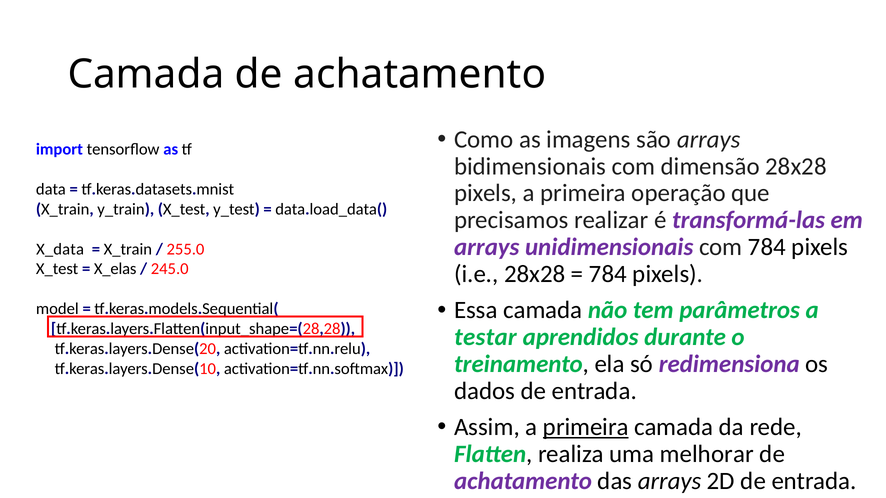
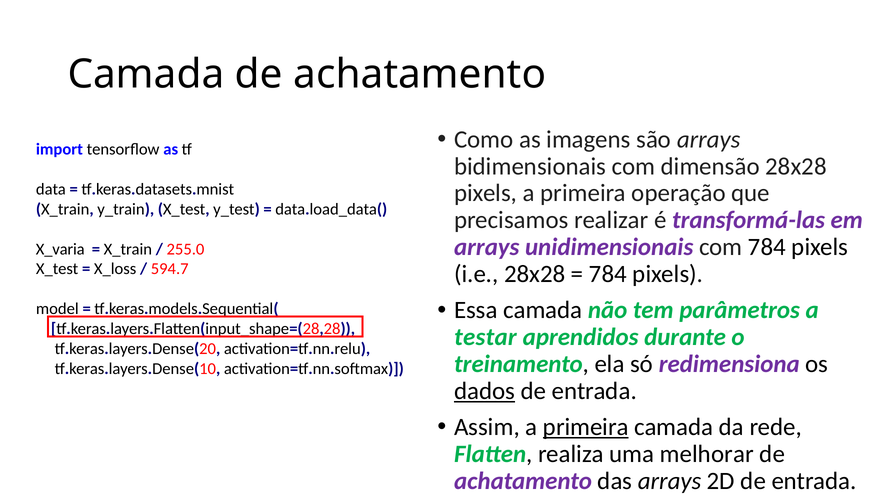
X_data: X_data -> X_varia (60, 249)
X_elas: X_elas -> X_loss (115, 269)
245.0: 245.0 -> 594.7 (170, 269)
dados underline: none -> present (485, 391)
